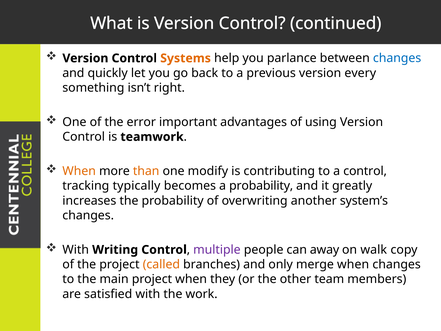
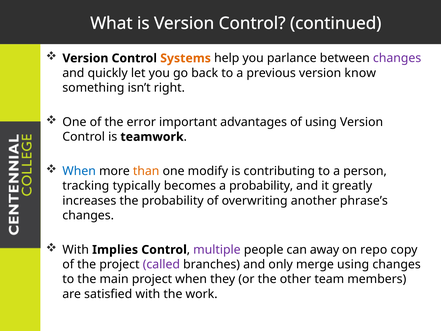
changes colour: blue -> purple (397, 58)
every: every -> know (360, 73)
When colour: orange -> blue (79, 171)
a control: control -> person (365, 171)
system’s: system’s -> phrase’s (364, 201)
Writing: Writing -> Implies (115, 250)
walk: walk -> repo (374, 250)
called colour: orange -> purple (161, 264)
merge when: when -> using (353, 264)
